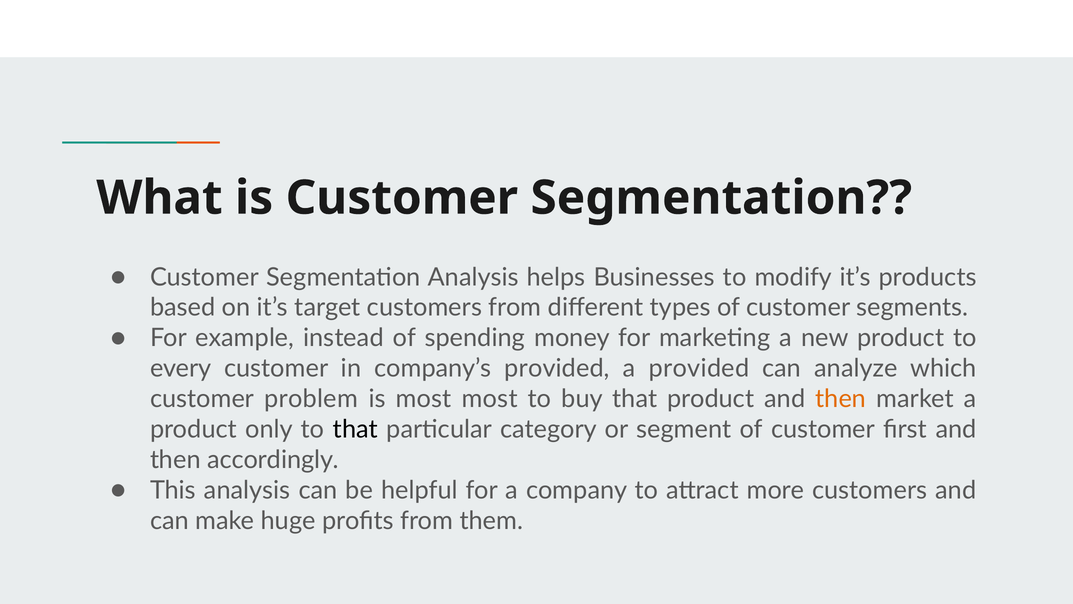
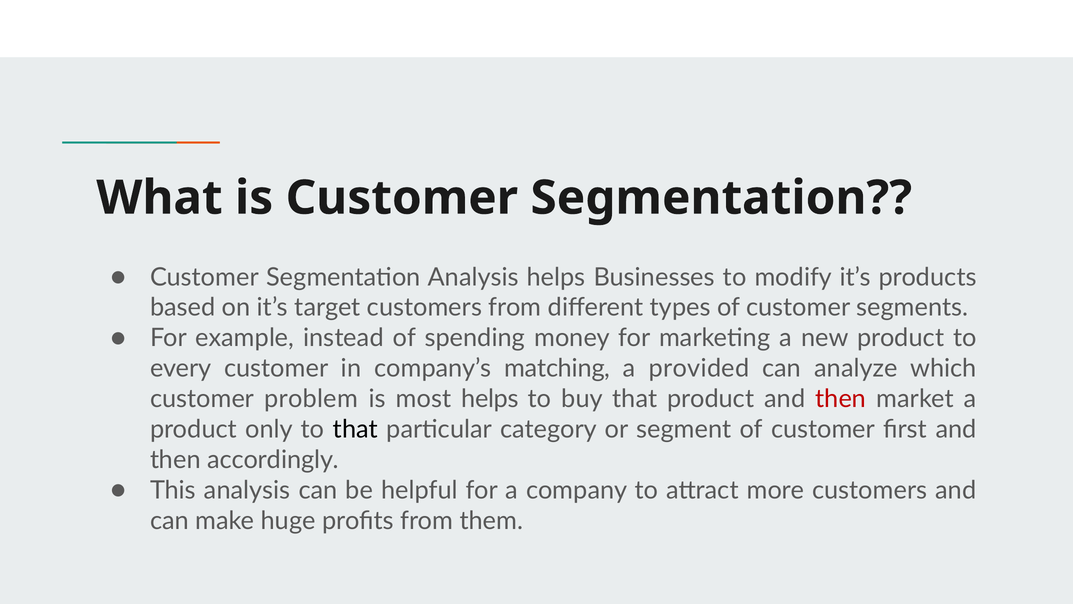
company’s provided: provided -> matching (557, 368)
most most: most -> helps (490, 399)
then colour: orange -> red (841, 399)
